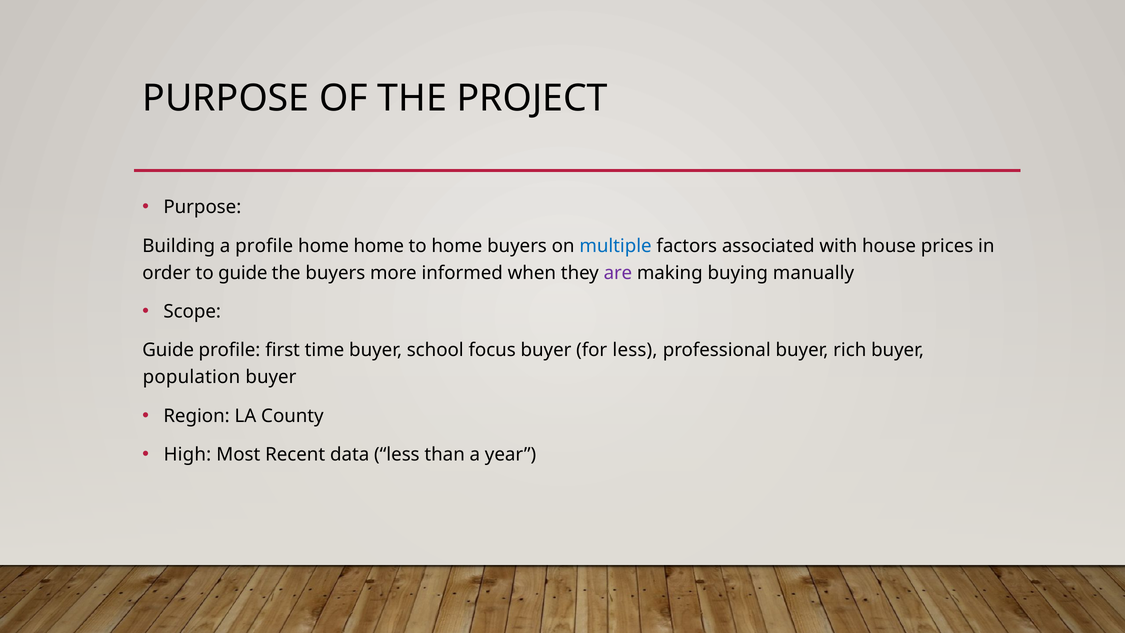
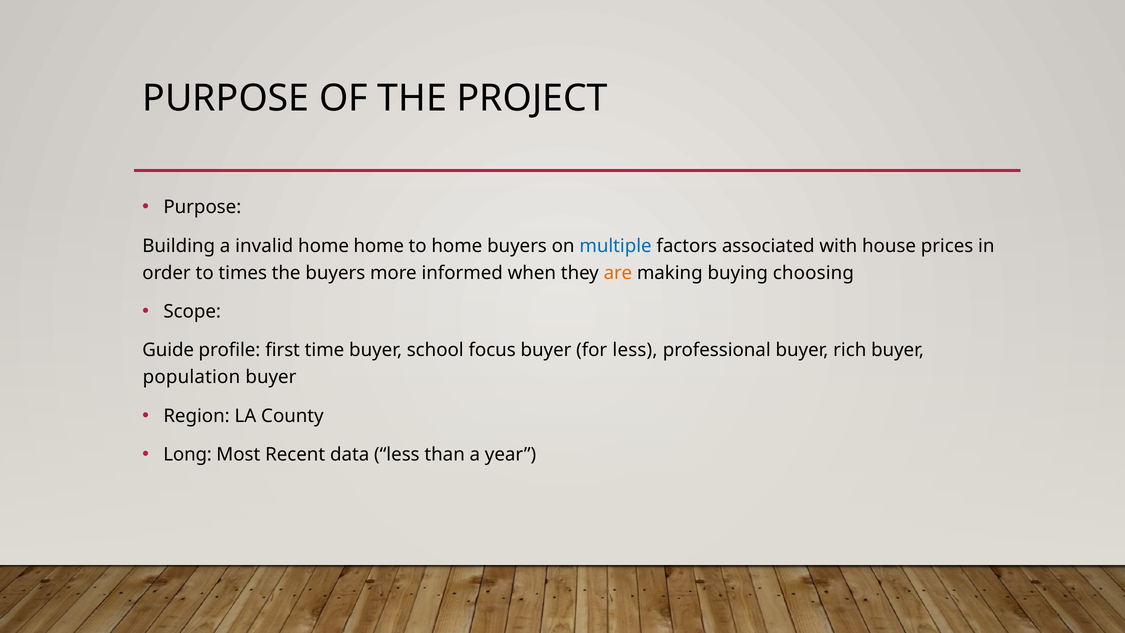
a profile: profile -> invalid (264, 246)
to guide: guide -> times (243, 273)
are colour: purple -> orange (618, 273)
manually: manually -> choosing (813, 273)
High: High -> Long (188, 454)
